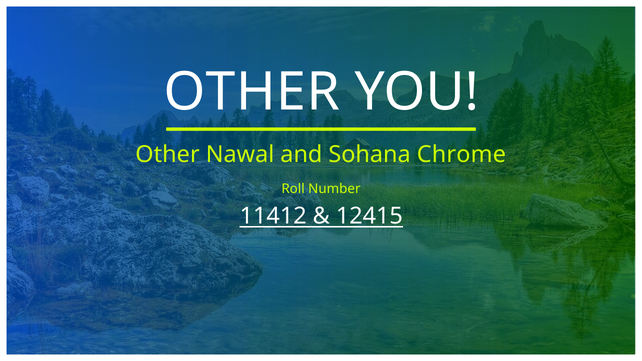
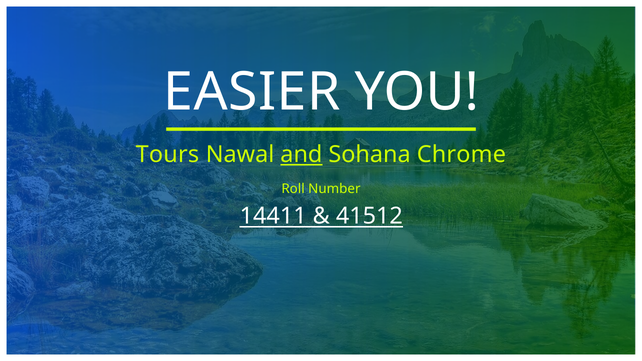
OTHER: OTHER -> EASIER (252, 92)
Other: Other -> Tours (167, 155)
and underline: none -> present (301, 155)
11412: 11412 -> 14411 (273, 216)
12415: 12415 -> 41512 (369, 216)
